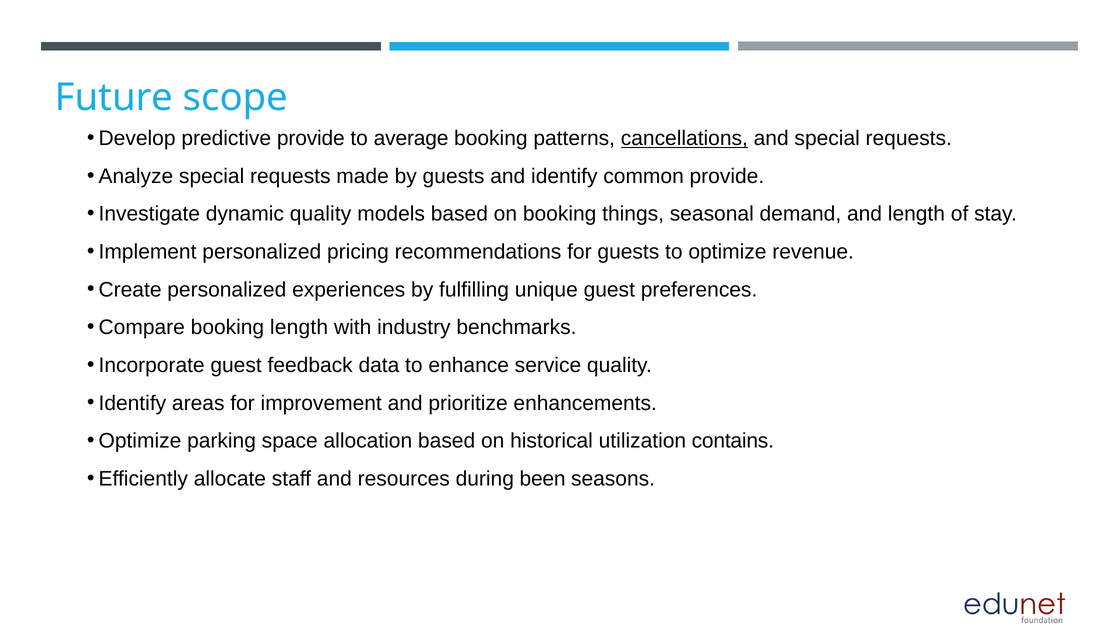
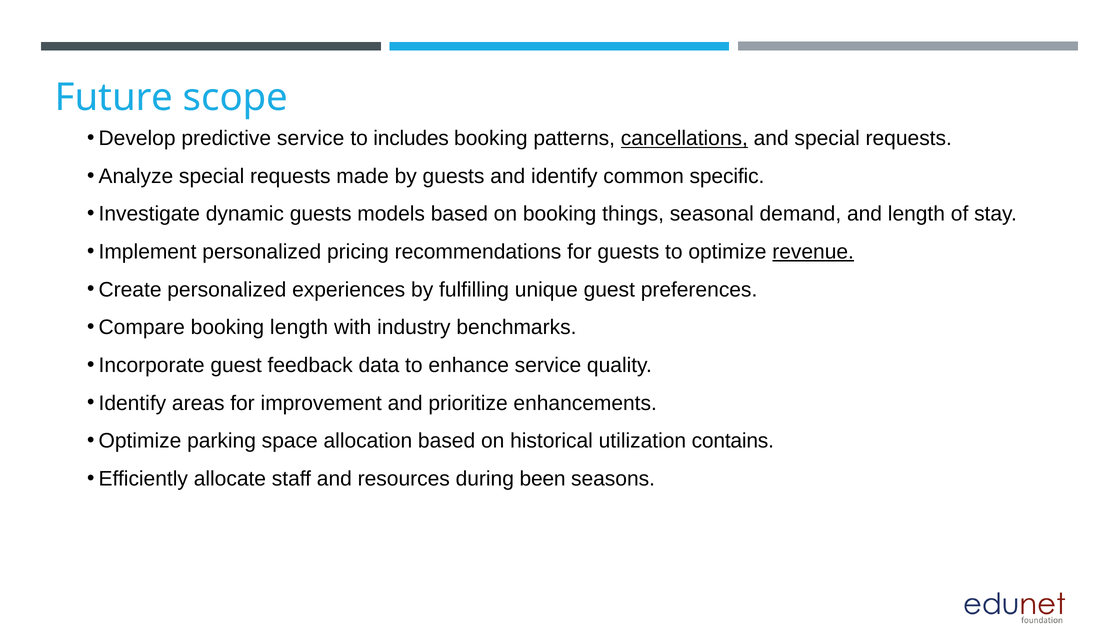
predictive provide: provide -> service (311, 138)
average: average -> includes (411, 138)
common provide: provide -> specific (727, 176)
dynamic quality: quality -> guests (321, 214)
revenue underline: none -> present (813, 252)
